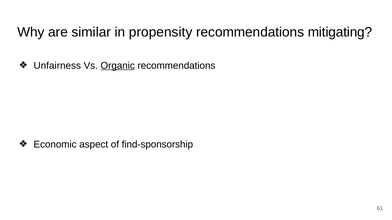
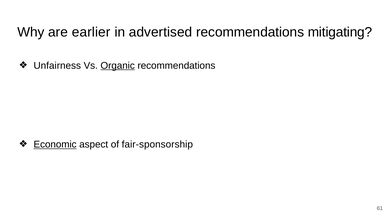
similar: similar -> earlier (91, 32)
propensity: propensity -> advertised (161, 32)
Economic underline: none -> present (55, 145)
find-sponsorship: find-sponsorship -> fair-sponsorship (157, 145)
